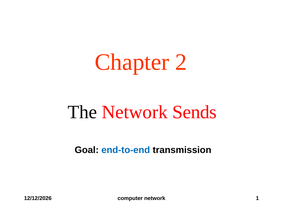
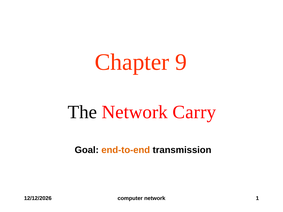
2: 2 -> 9 (181, 62)
Sends: Sends -> Carry (194, 112)
end-to-end colour: blue -> orange (126, 150)
